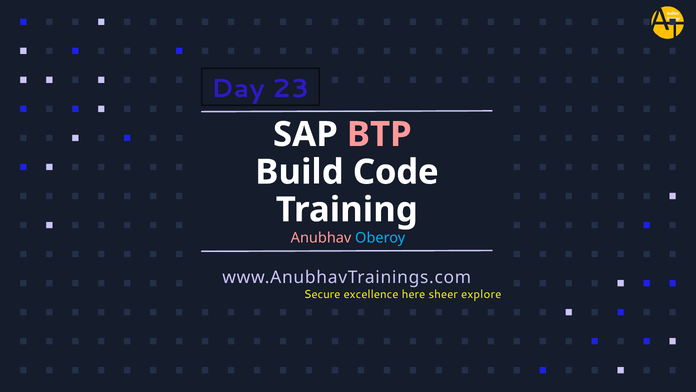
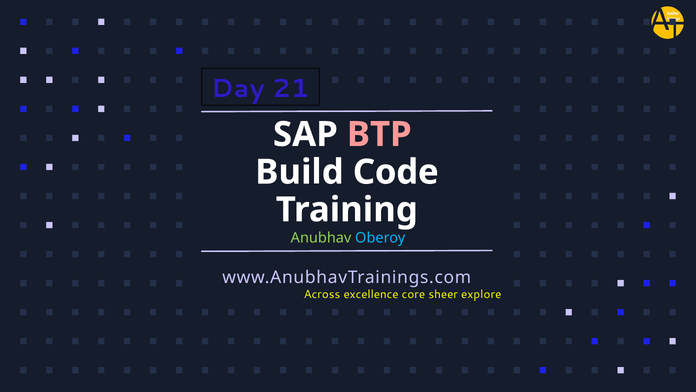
23: 23 -> 21 (291, 89)
Anubhav colour: pink -> light green (321, 238)
Secure: Secure -> Across (322, 294)
here: here -> core (413, 294)
